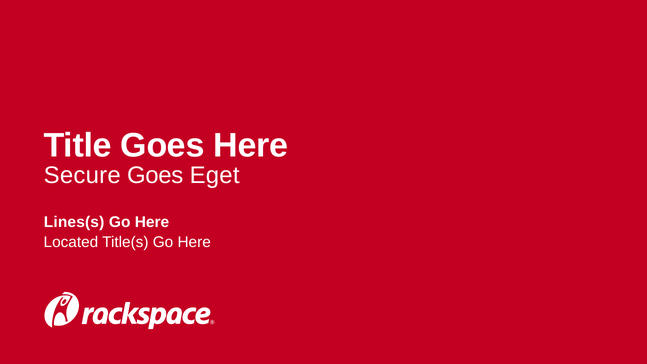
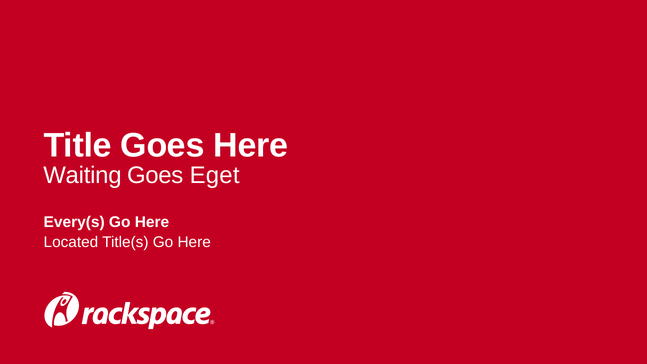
Secure: Secure -> Waiting (82, 175)
Lines(s: Lines(s -> Every(s (74, 222)
